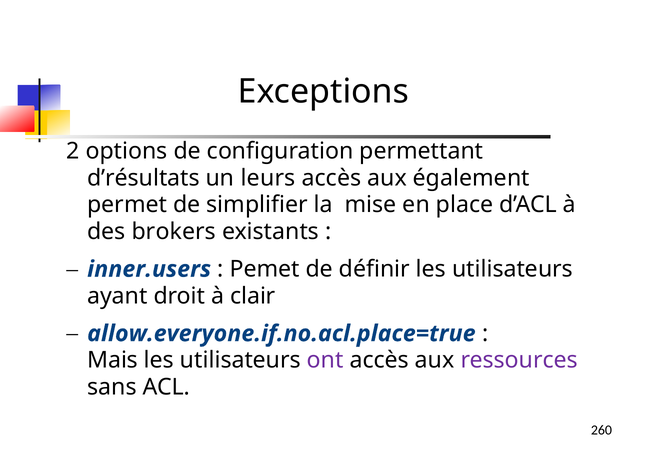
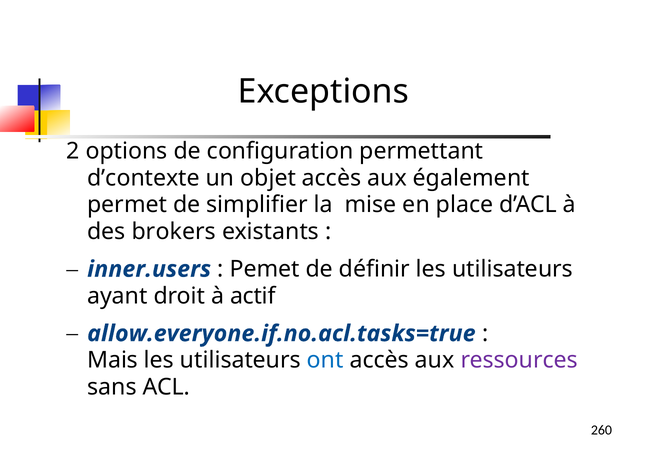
d’résultats: d’résultats -> d’contexte (143, 178)
leurs: leurs -> objet (268, 178)
clair: clair -> actif (253, 296)
allow.everyone.if.no.acl.place=true: allow.everyone.if.no.acl.place=true -> allow.everyone.if.no.acl.tasks=true (281, 333)
ont colour: purple -> blue (325, 360)
